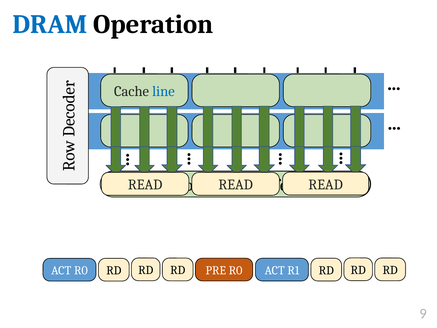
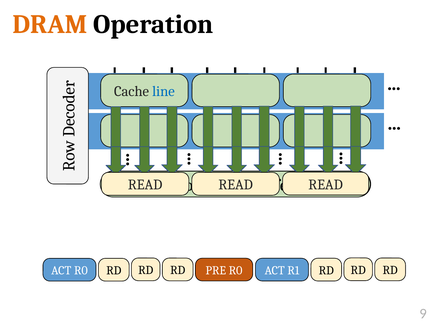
DRAM colour: blue -> orange (50, 24)
